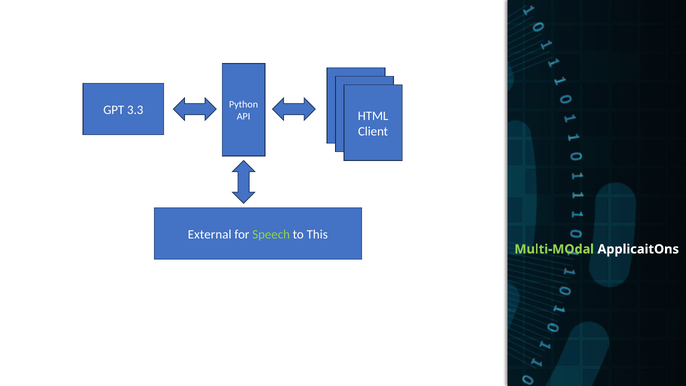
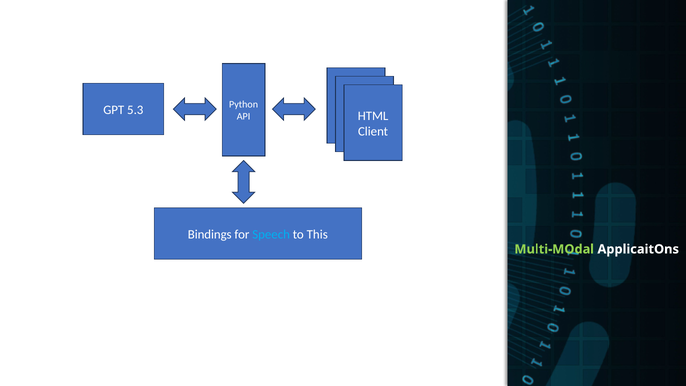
3.3: 3.3 -> 5.3 (135, 110)
External: External -> Bindings (210, 234)
Speech colour: light green -> light blue (271, 234)
